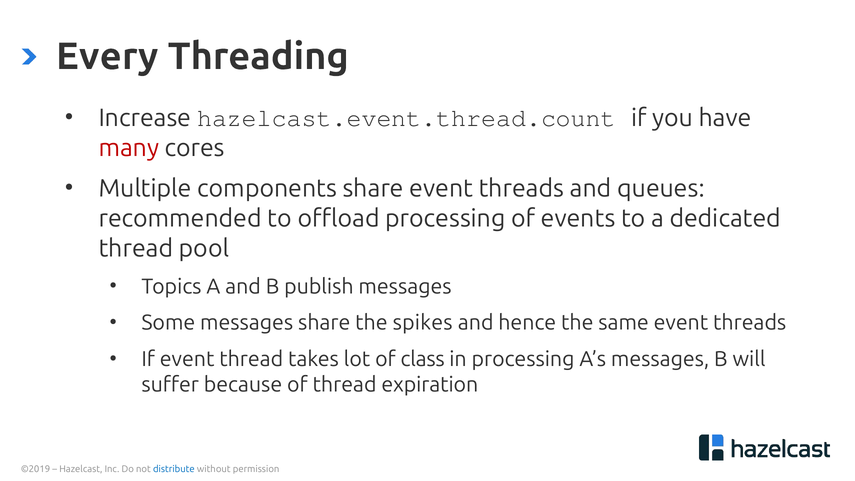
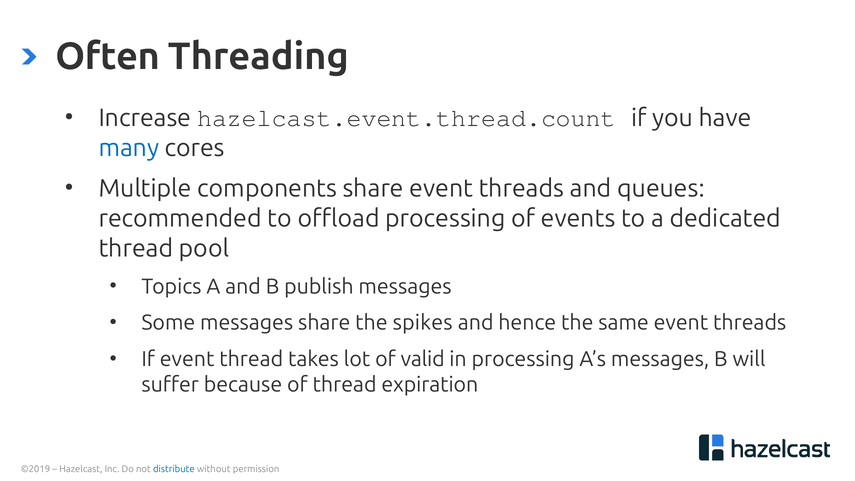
Every: Every -> Often (108, 56)
many colour: red -> blue (129, 148)
class: class -> valid (423, 359)
